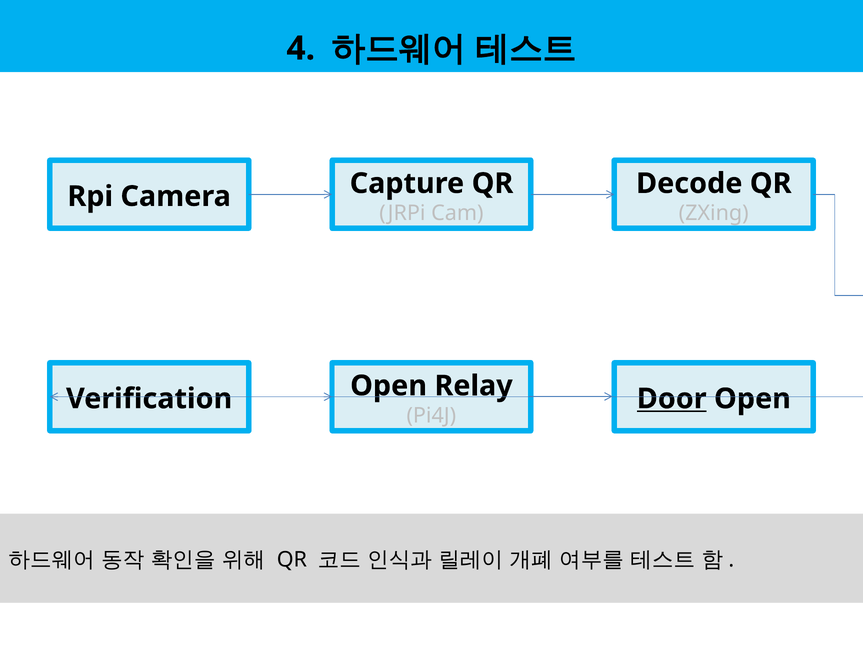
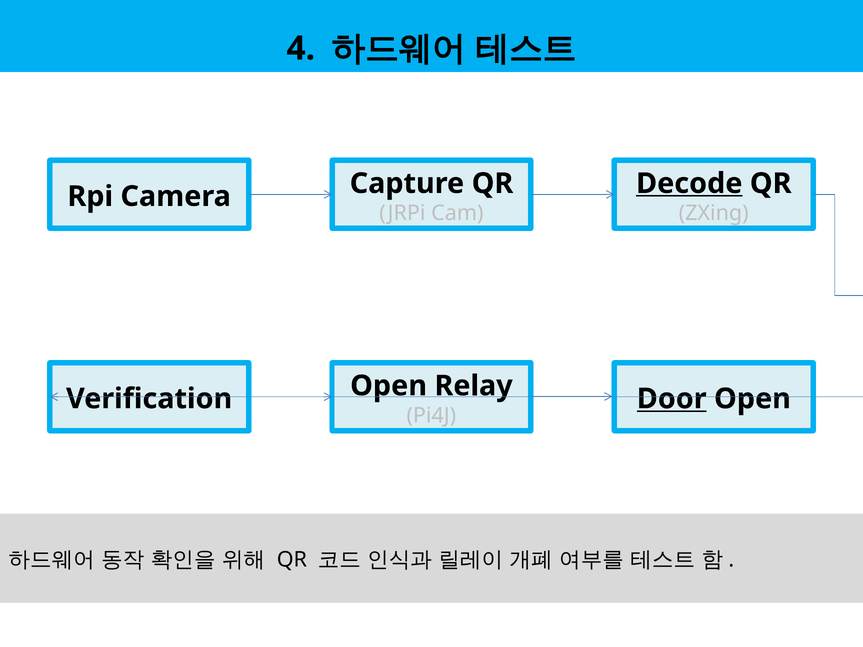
Decode underline: none -> present (689, 184)
